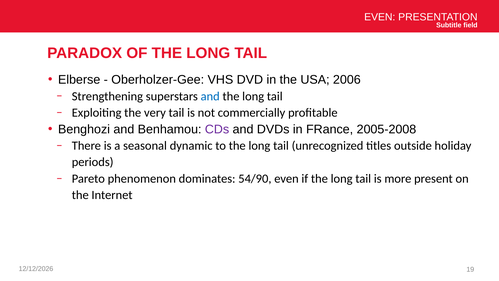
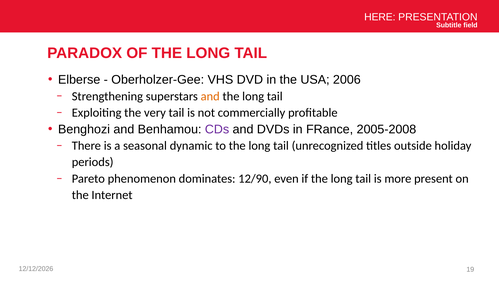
EVEN: EVEN -> HERE (380, 17)
and colour: blue -> orange (210, 96)
54/90: 54/90 -> 12/90 (255, 178)
